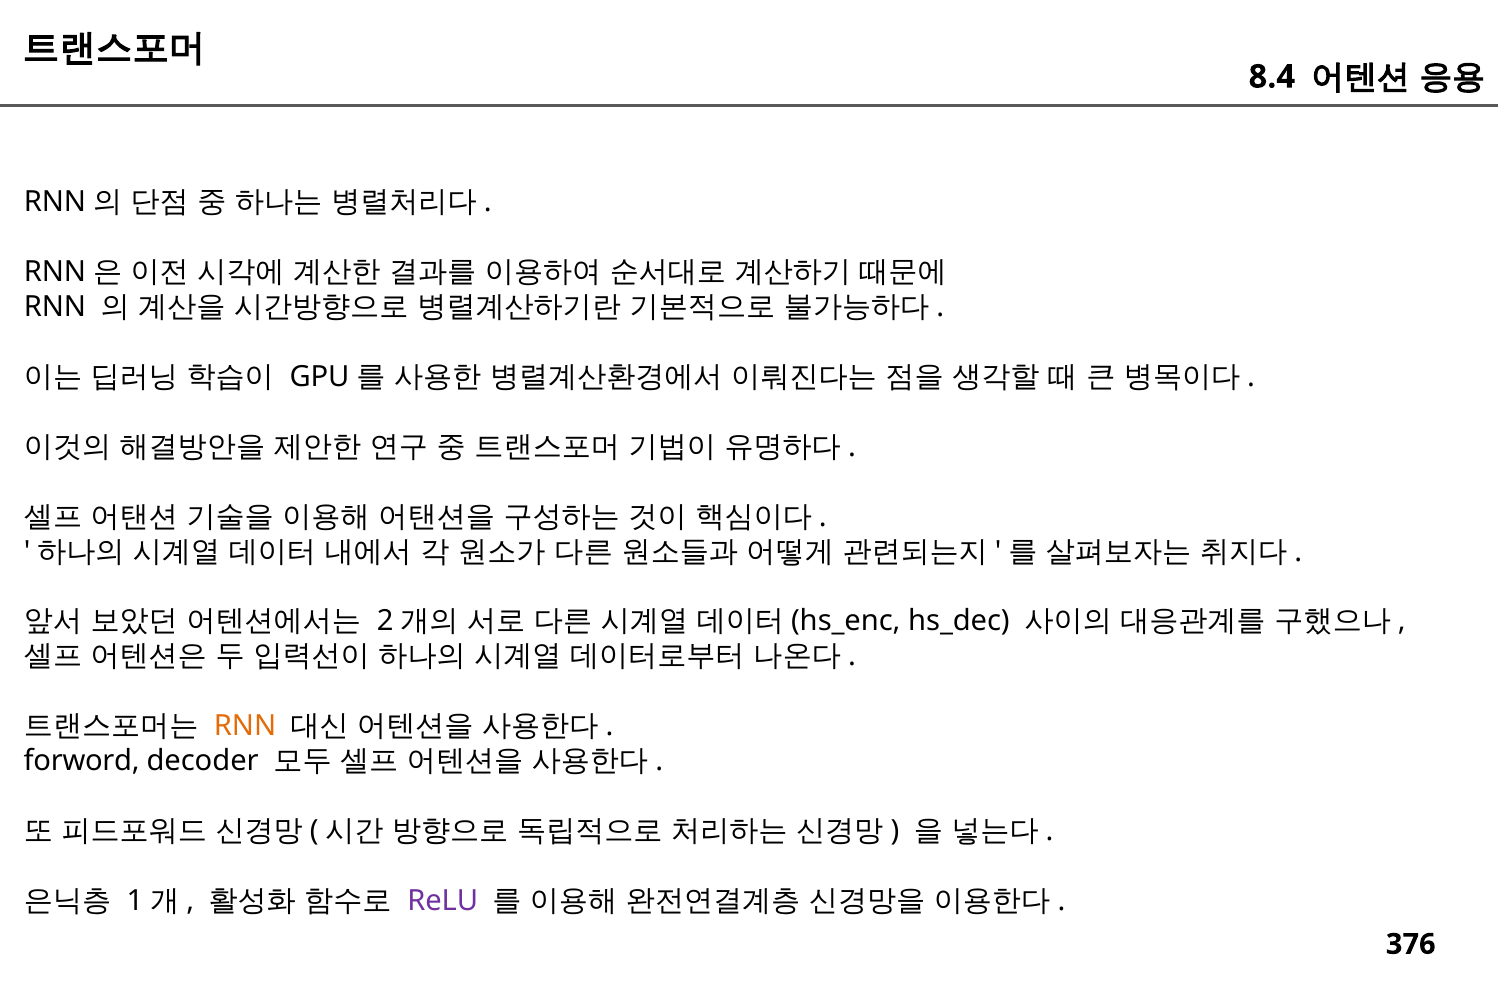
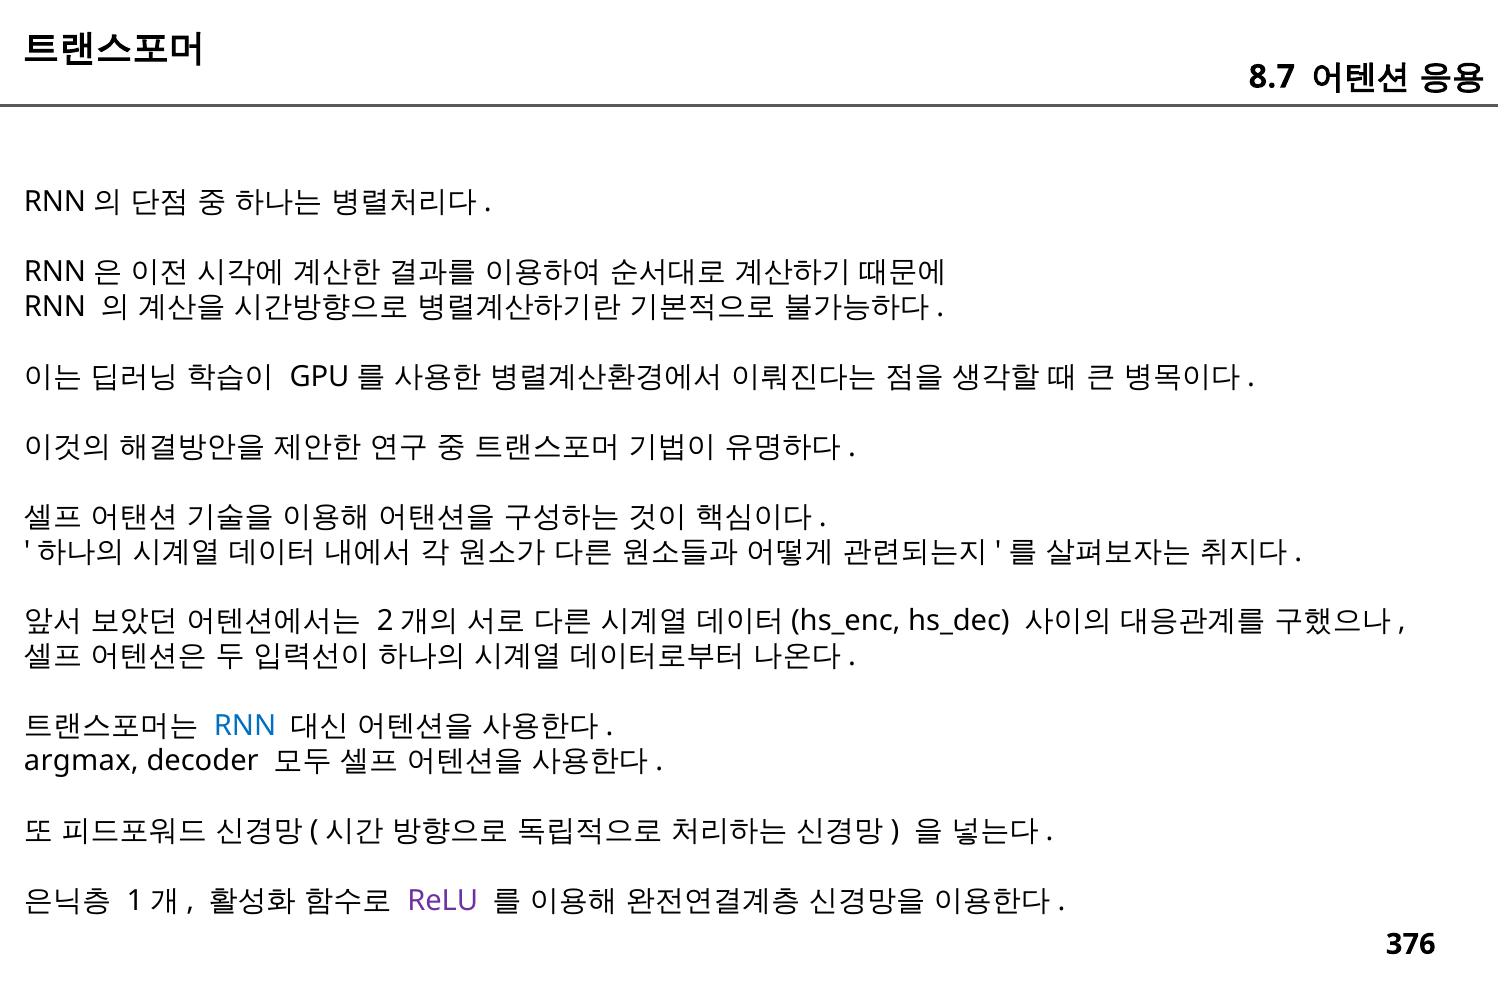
8.4: 8.4 -> 8.7 (1272, 77)
RNN colour: orange -> blue (245, 726)
forword: forword -> argmax (81, 761)
